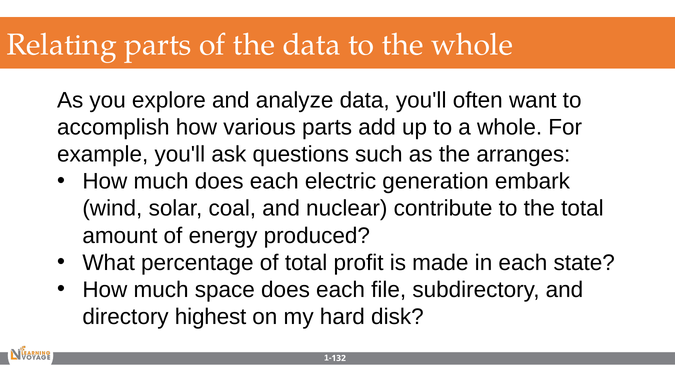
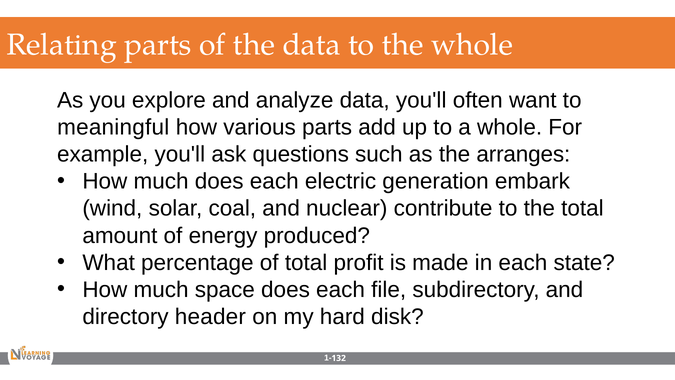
accomplish: accomplish -> meaningful (113, 127)
highest: highest -> header (210, 316)
